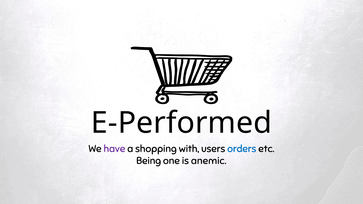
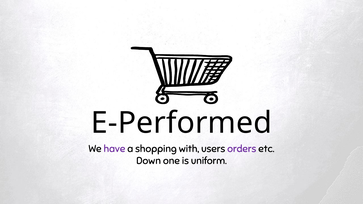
orders colour: blue -> purple (242, 149)
Being: Being -> Down (149, 161)
anemic: anemic -> uniform (209, 161)
